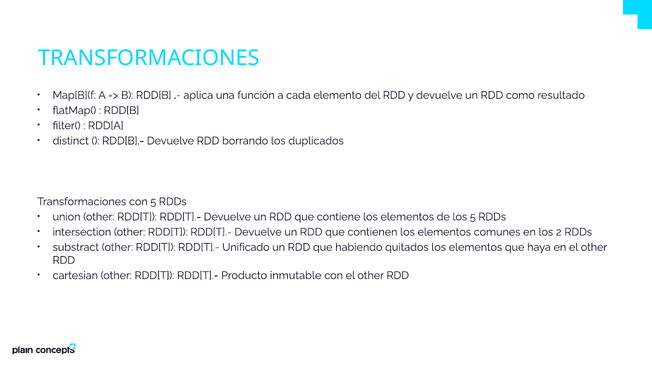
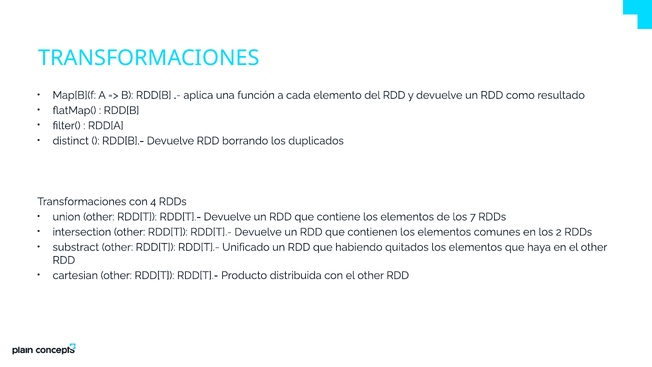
con 5: 5 -> 4 (153, 201)
los 5: 5 -> 7 (473, 217)
inmutable: inmutable -> distribuida (296, 275)
